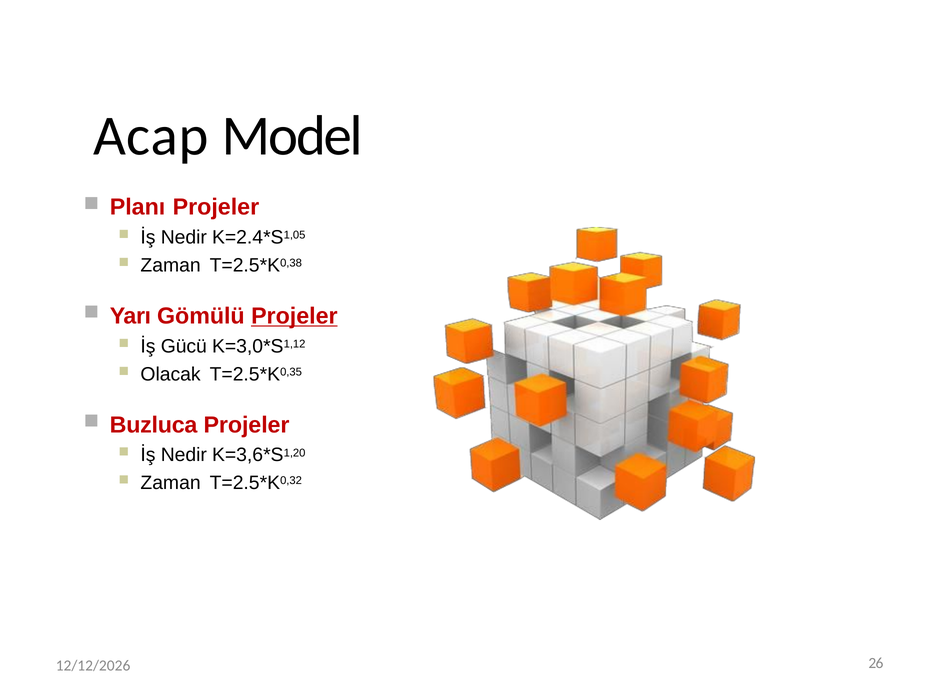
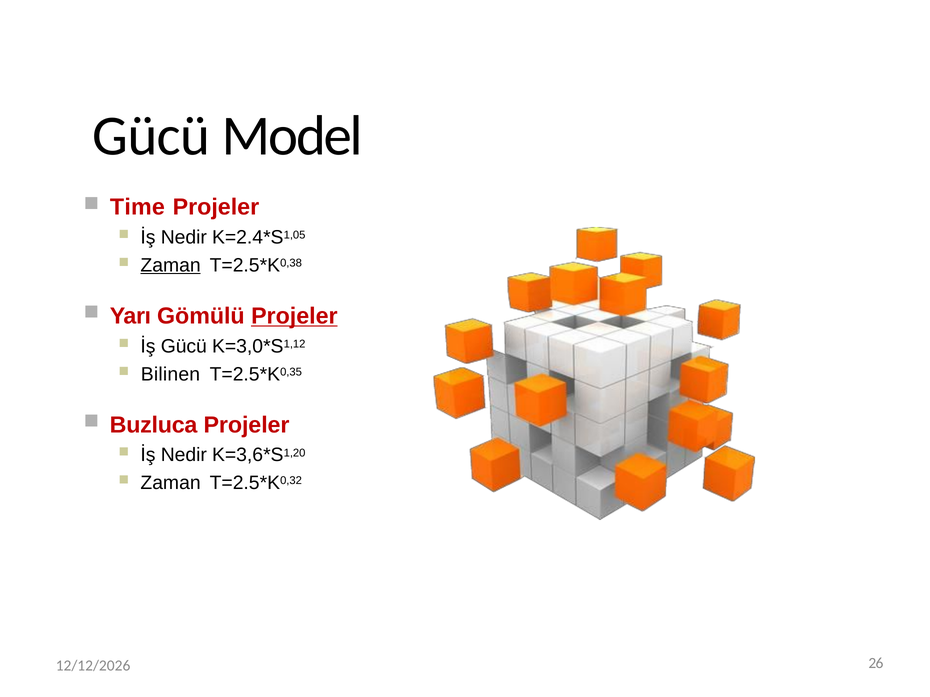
Acap: Acap -> Gücü (151, 136)
Planı: Planı -> Time (137, 207)
Zaman underline: none -> present (171, 265)
Olacak: Olacak -> Bilinen (170, 374)
